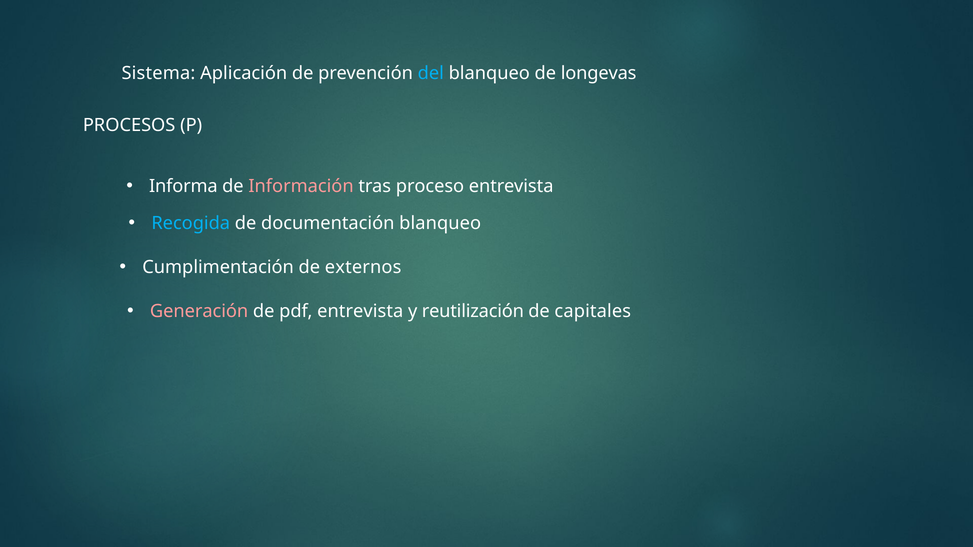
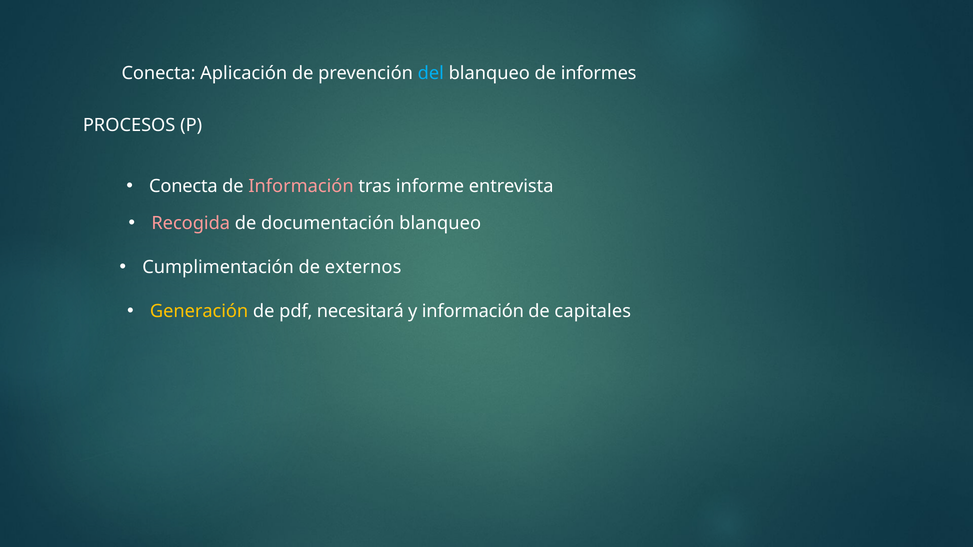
Sistema: Sistema -> Conecta (159, 73)
longevas: longevas -> informes (599, 73)
Informa: Informa -> Conecta (183, 186)
proceso: proceso -> informe (430, 186)
Recogida colour: light blue -> pink (191, 224)
Generación colour: pink -> yellow (199, 311)
pdf entrevista: entrevista -> necesitará (360, 311)
y reutilización: reutilización -> información (473, 311)
